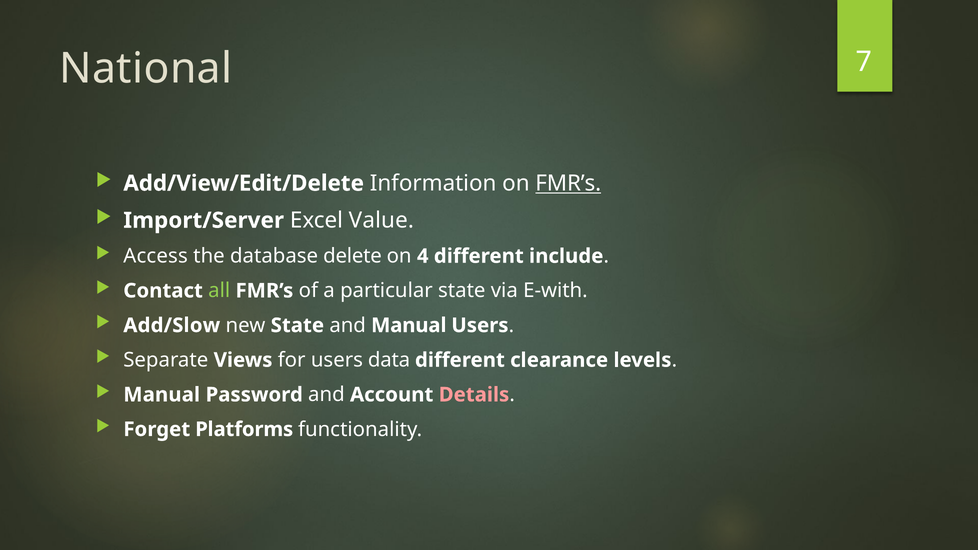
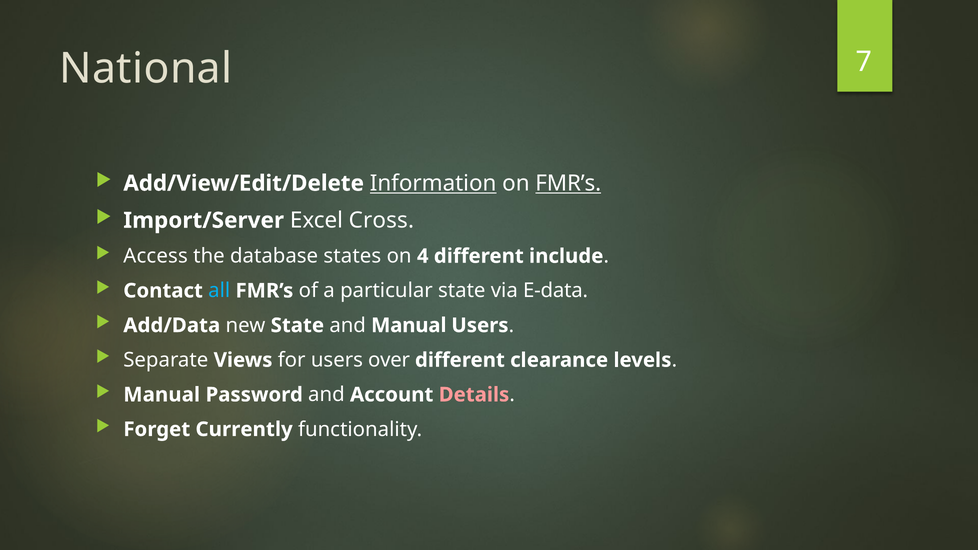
Information underline: none -> present (433, 183)
Value: Value -> Cross (381, 221)
delete: delete -> states (352, 256)
all colour: light green -> light blue (219, 291)
E-with: E-with -> E-data (556, 291)
Add/Slow: Add/Slow -> Add/Data (172, 326)
data: data -> over (389, 360)
Platforms: Platforms -> Currently (244, 430)
